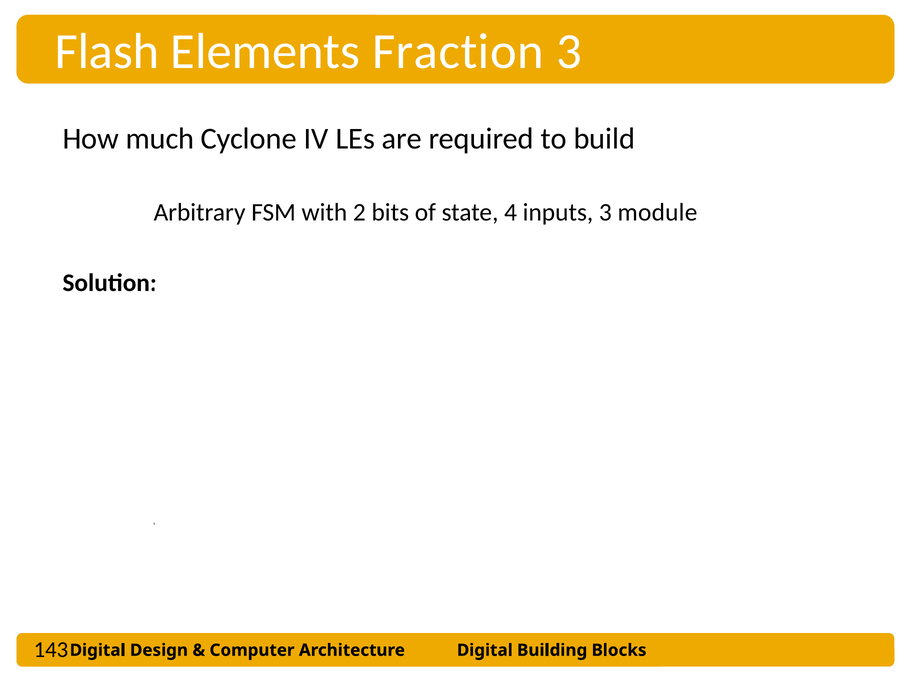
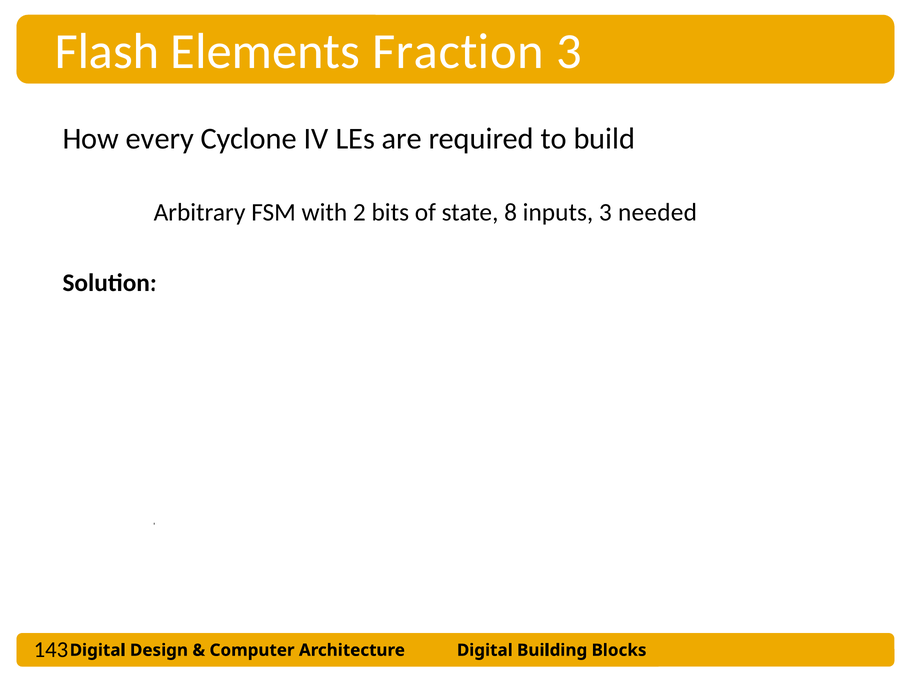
much: much -> every (160, 139)
state 4: 4 -> 8 (511, 212)
3 module: module -> needed (657, 212)
